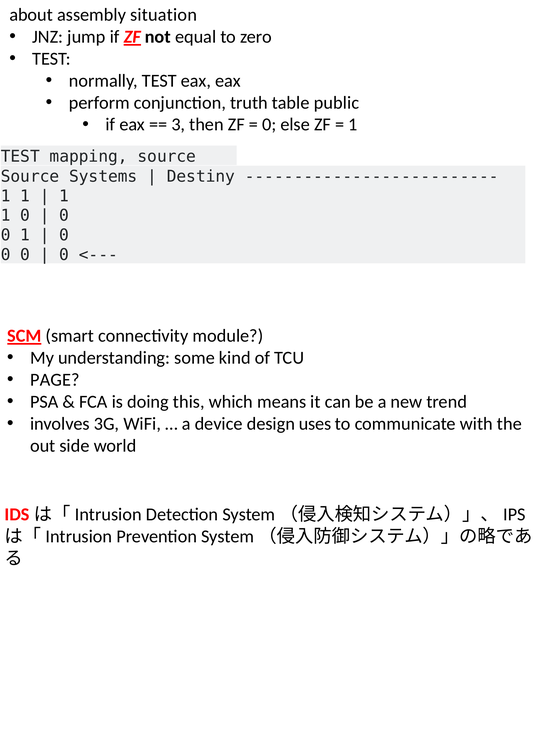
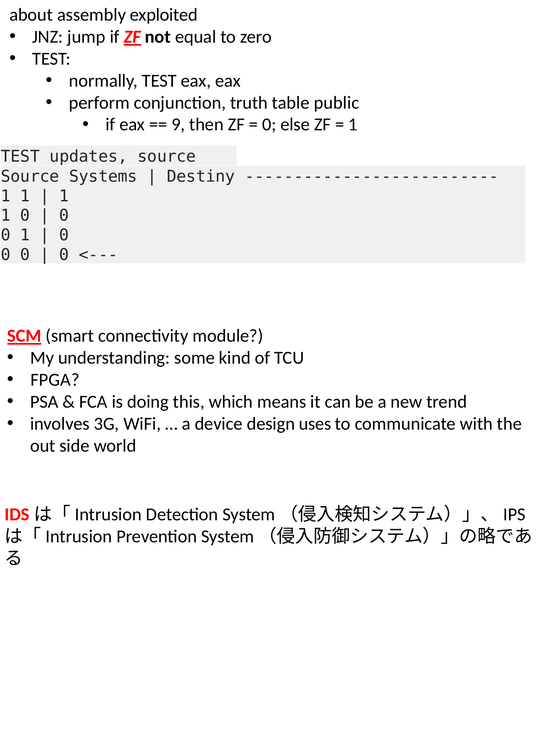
situation: situation -> exploited (164, 15)
3: 3 -> 9 (178, 125)
mapping: mapping -> updates (89, 156)
PAGE: PAGE -> FPGA (55, 380)
